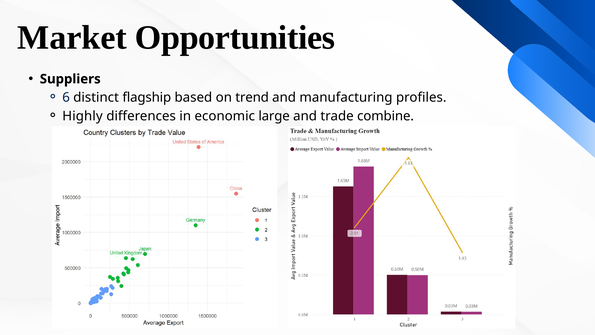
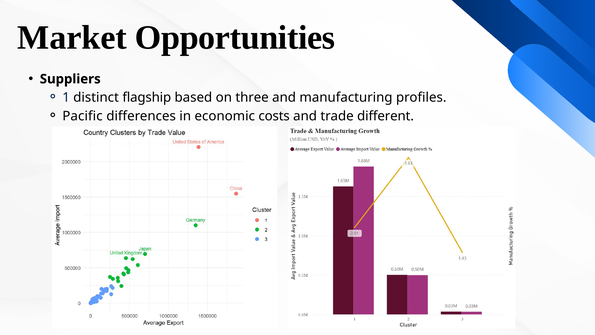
6: 6 -> 1 (66, 97)
trend: trend -> three (252, 97)
Highly: Highly -> Pacific (82, 116)
large: large -> costs (274, 116)
combine: combine -> different (386, 116)
